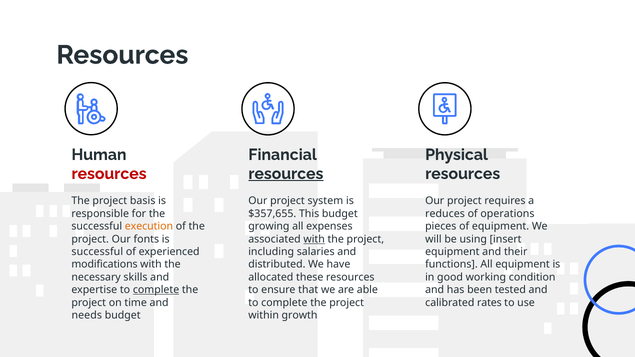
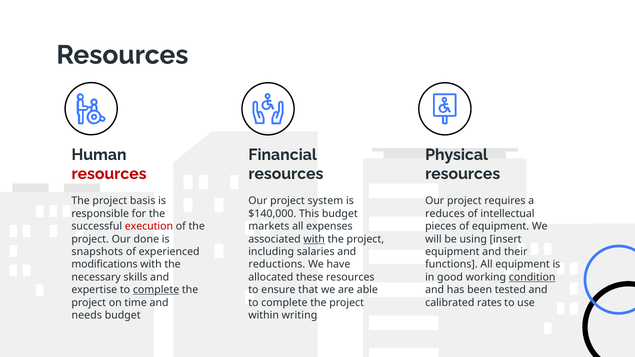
resources underline: present -> none (286, 174)
$357,655: $357,655 -> $140,000 (272, 214)
operations: operations -> intellectual (507, 214)
execution colour: orange -> red (149, 226)
growing: growing -> markets (269, 226)
fonts: fonts -> done (146, 239)
successful: successful -> snapshots (97, 252)
distributed: distributed -> reductions (277, 265)
condition underline: none -> present (532, 277)
growth: growth -> writing (299, 315)
